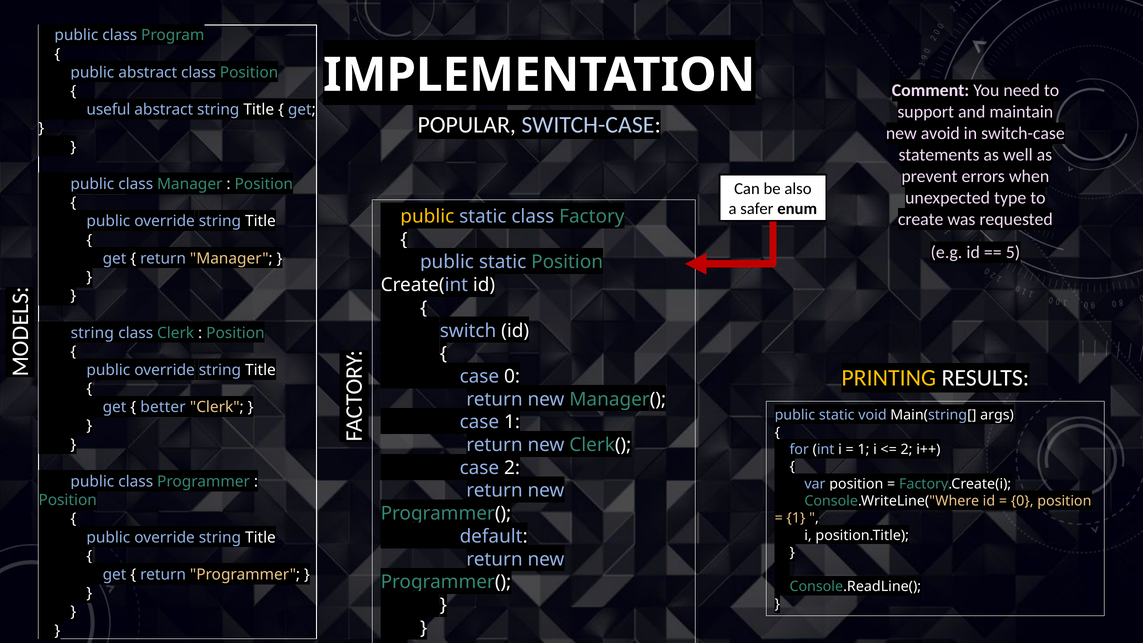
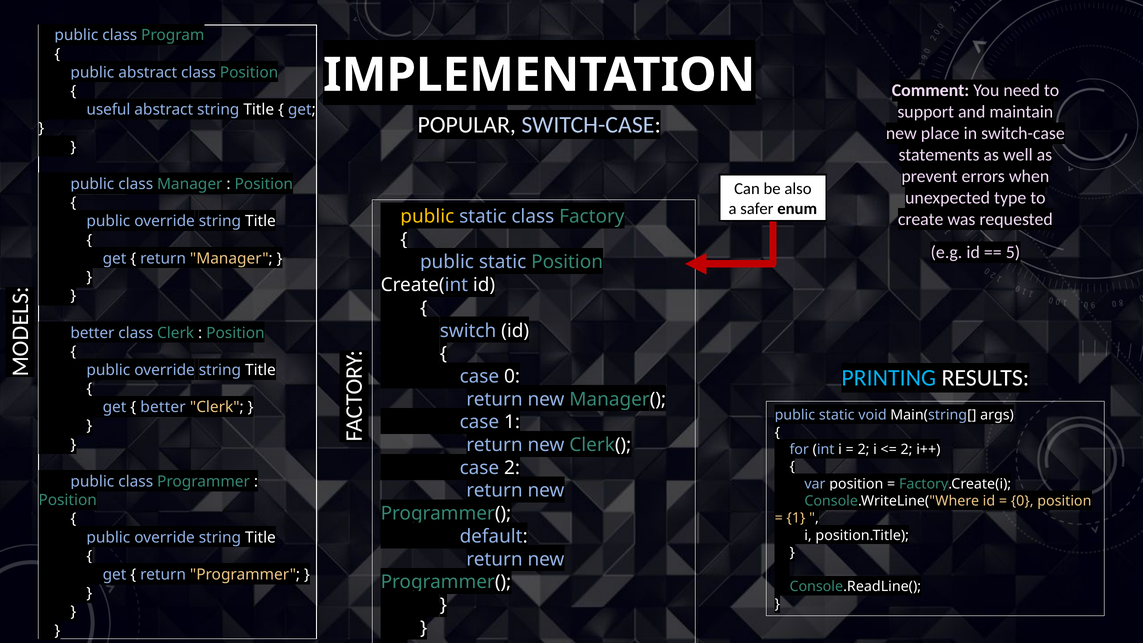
avoid: avoid -> place (940, 133)
string: string -> better (92, 333)
PRINTING colour: yellow -> light blue (889, 378)
1: 1 -> 2 (863, 450)
